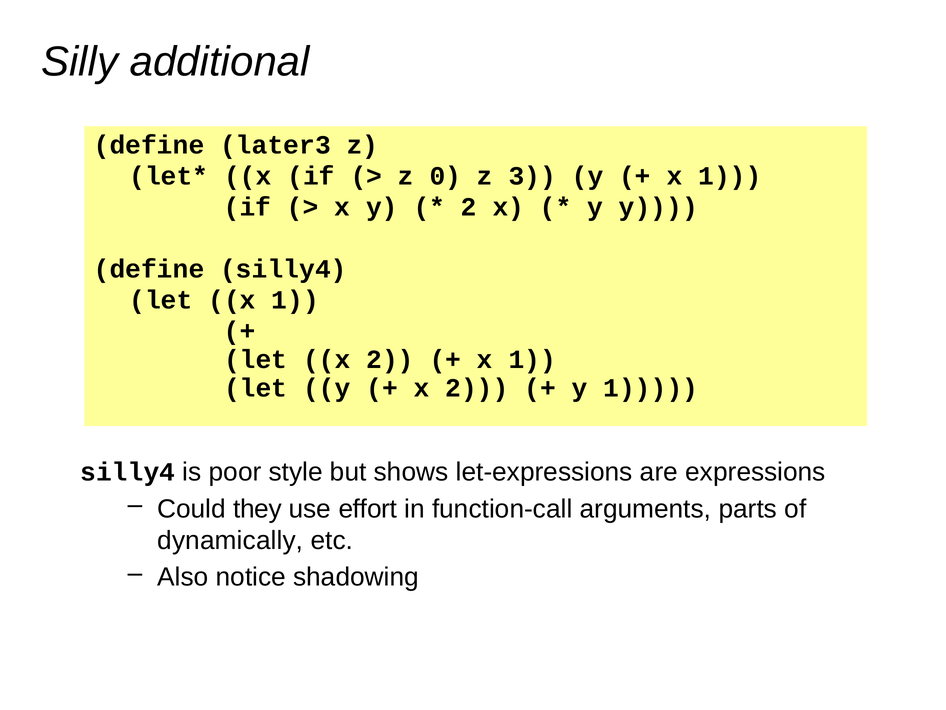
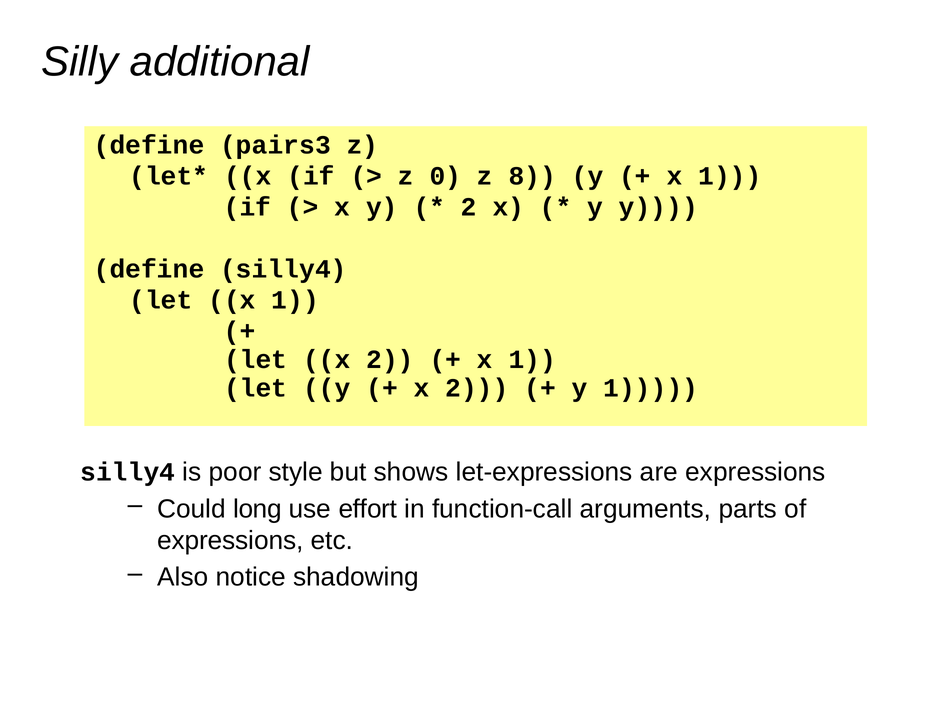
later3: later3 -> pairs3 (275, 145)
3: 3 -> 8 (532, 176)
they: they -> long (257, 508)
dynamically: dynamically -> expressions (230, 540)
